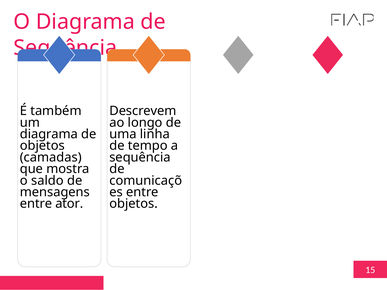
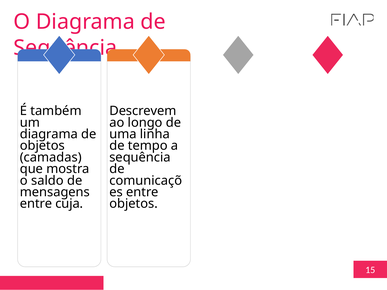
ator: ator -> cuja (69, 204)
